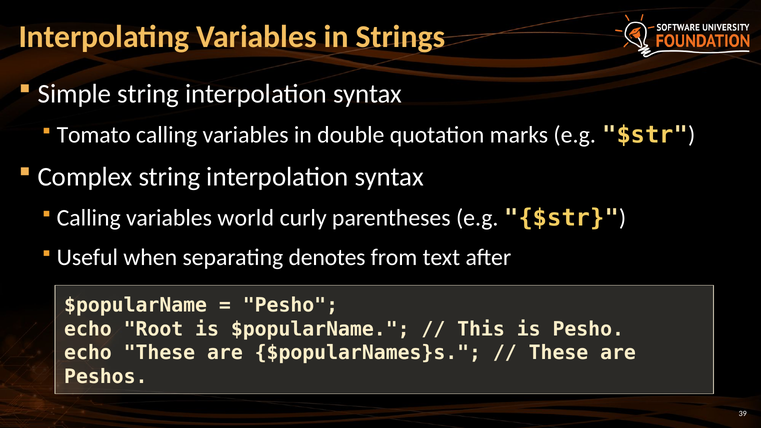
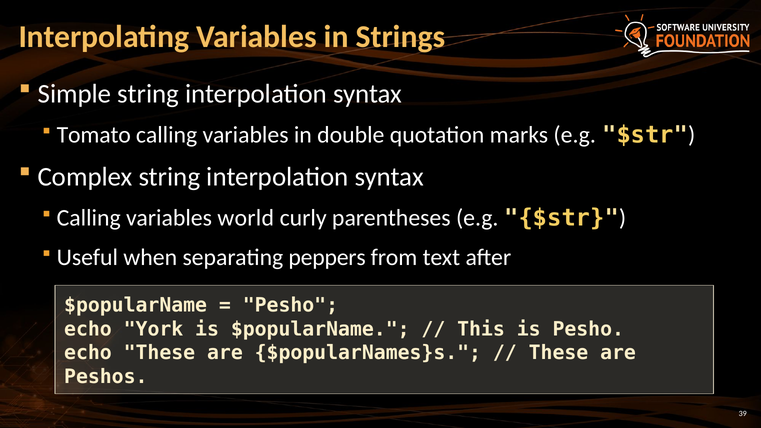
denotes: denotes -> peppers (327, 257)
Root: Root -> York (153, 329)
